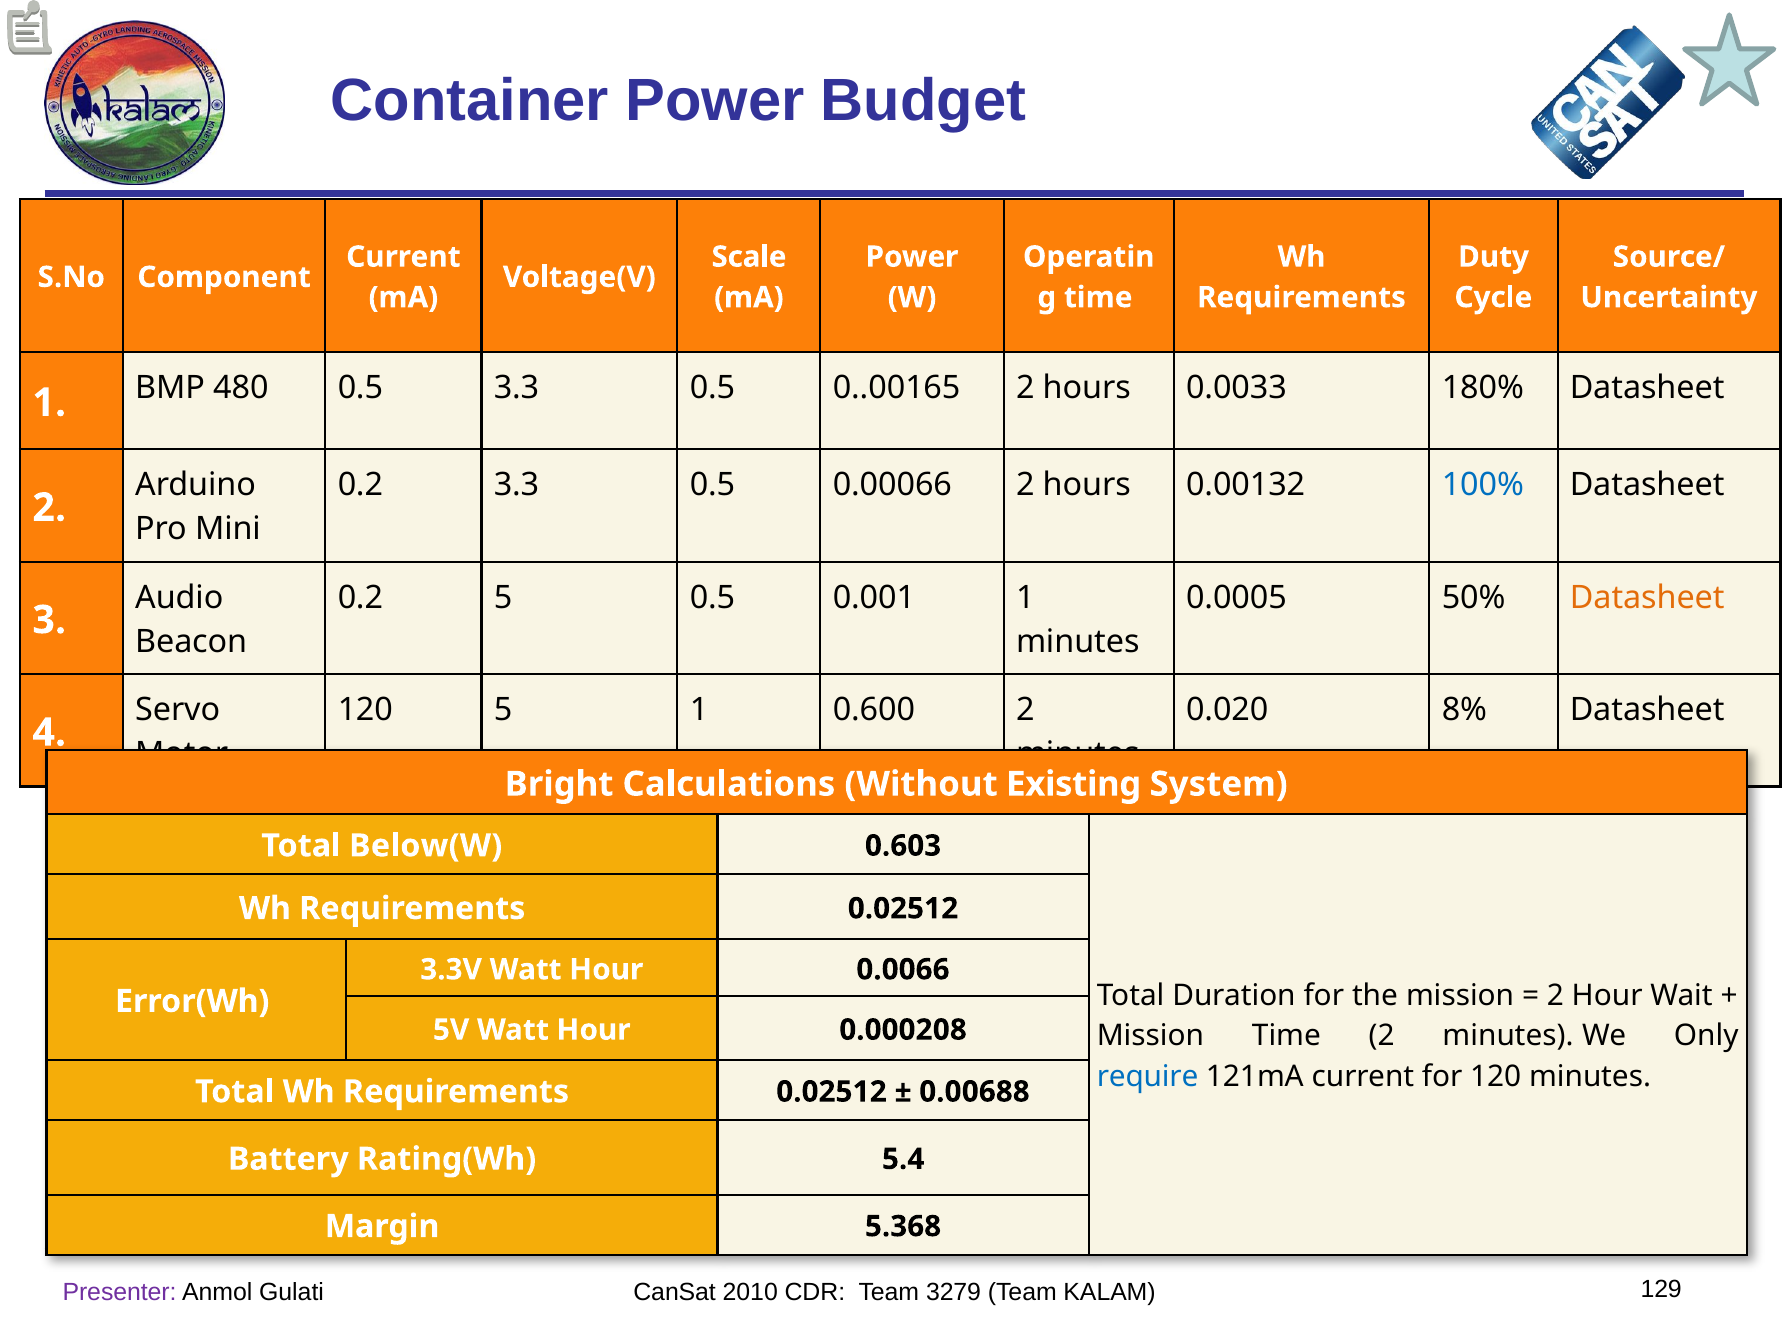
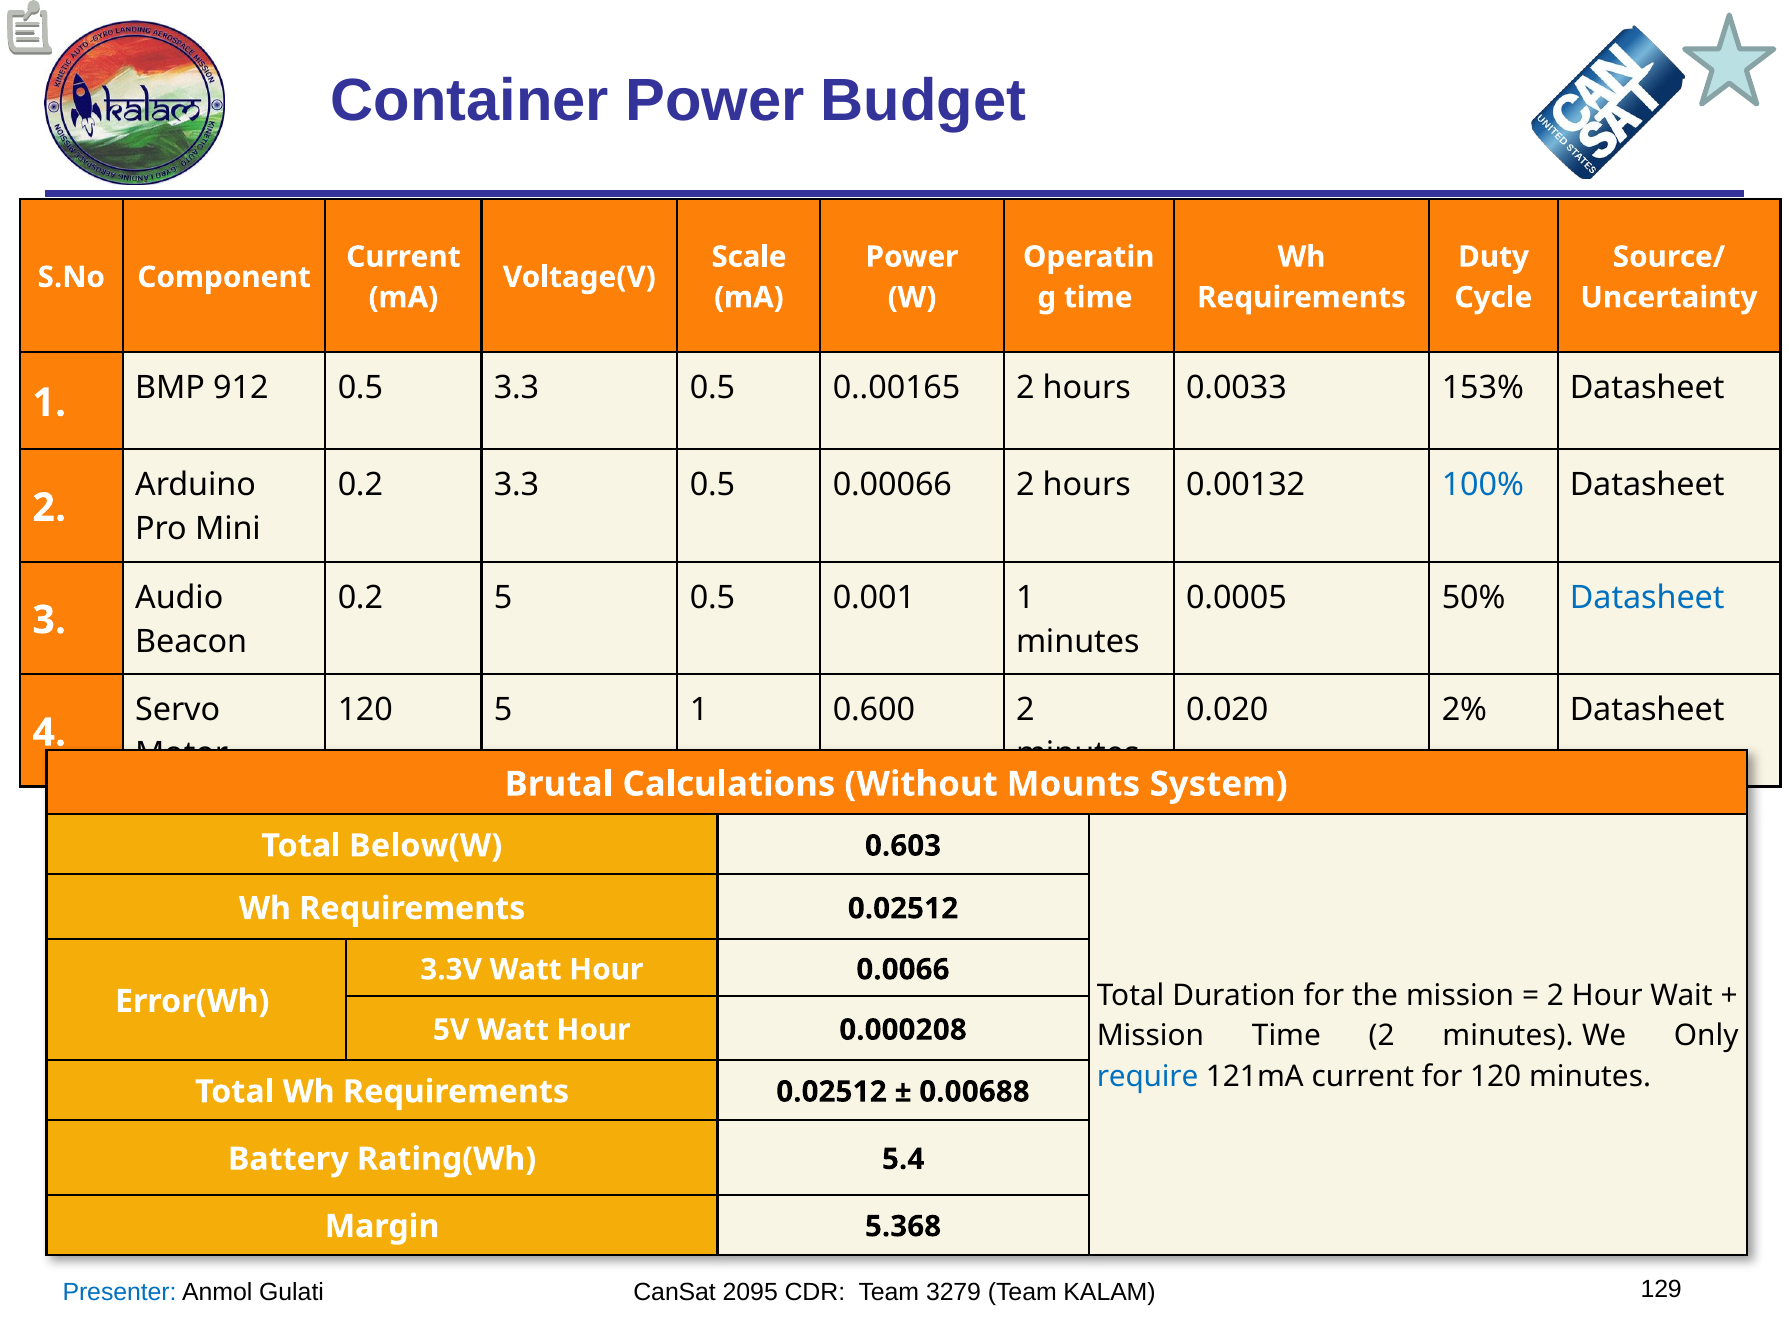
480: 480 -> 912 (241, 388)
180%: 180% -> 153% (1483, 388)
Datasheet colour: orange -> blue (1647, 598)
8%: 8% -> 2% (1464, 710)
Bright: Bright -> Brutal (559, 785)
Existing: Existing -> Mounts (1073, 785)
Presenter colour: purple -> blue (120, 1293)
2010: 2010 -> 2095 (750, 1293)
